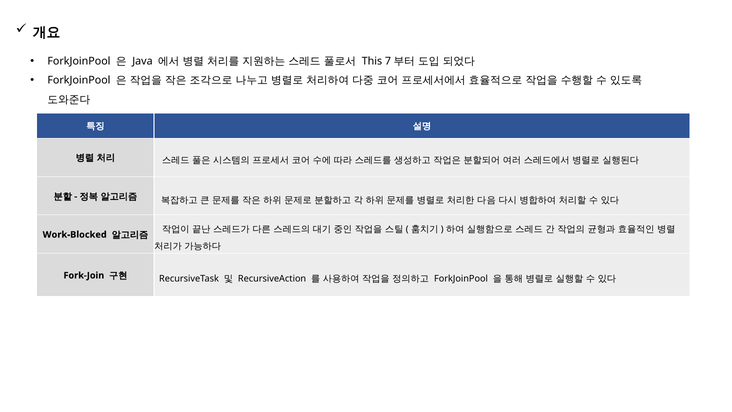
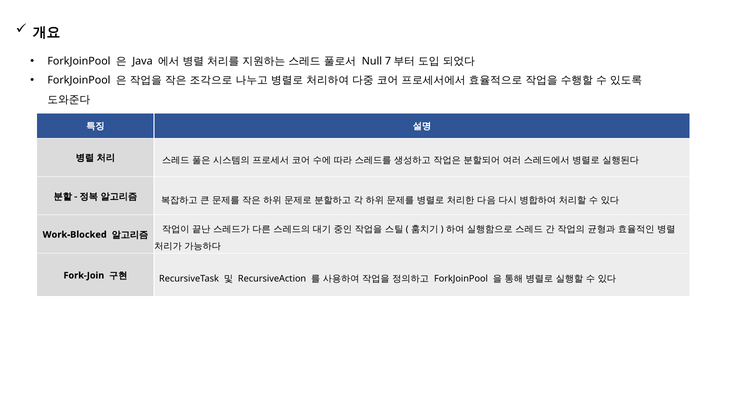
This: This -> Null (372, 61)
